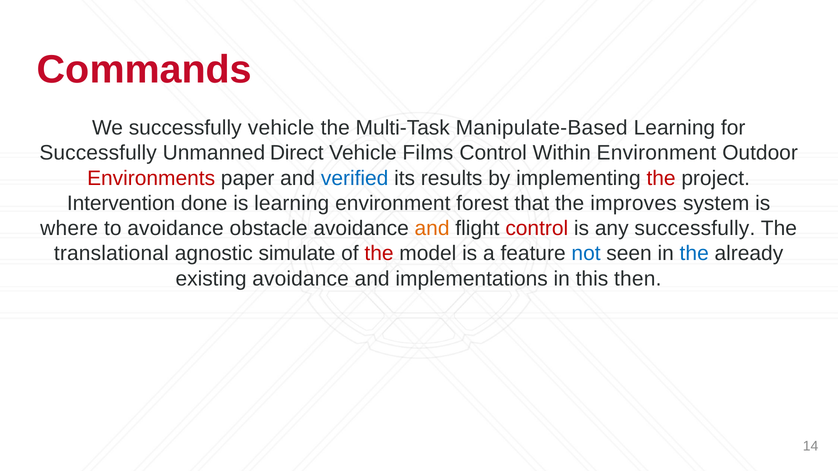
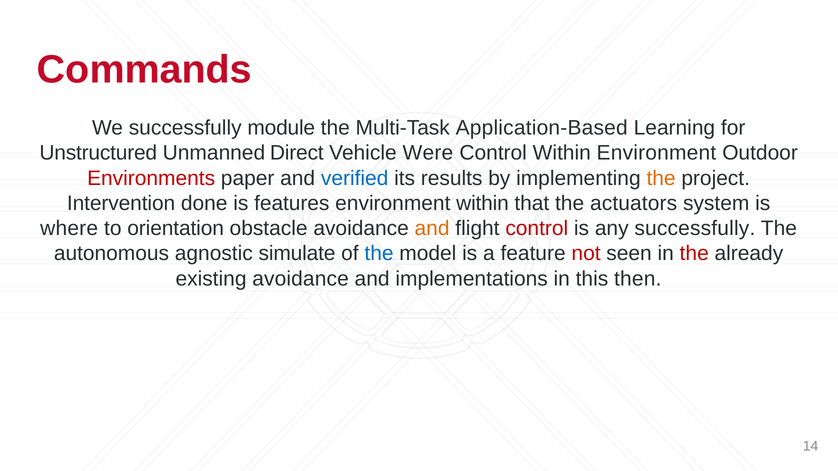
successfully vehicle: vehicle -> module (281, 128)
Manipulate-Based: Manipulate-Based -> Application-Based (542, 128)
Successfully: Successfully -> Unstructured (98, 153)
Films: Films -> Were (428, 153)
the colour: red -> orange (661, 178)
is learning: learning -> features (292, 203)
environment forest: forest -> within (483, 203)
improves: improves -> actuators (634, 203)
to avoidance: avoidance -> orientation (176, 229)
translational: translational -> autonomous (111, 254)
the colour: red -> blue (379, 254)
not colour: blue -> red (586, 254)
the colour: blue -> red (694, 254)
